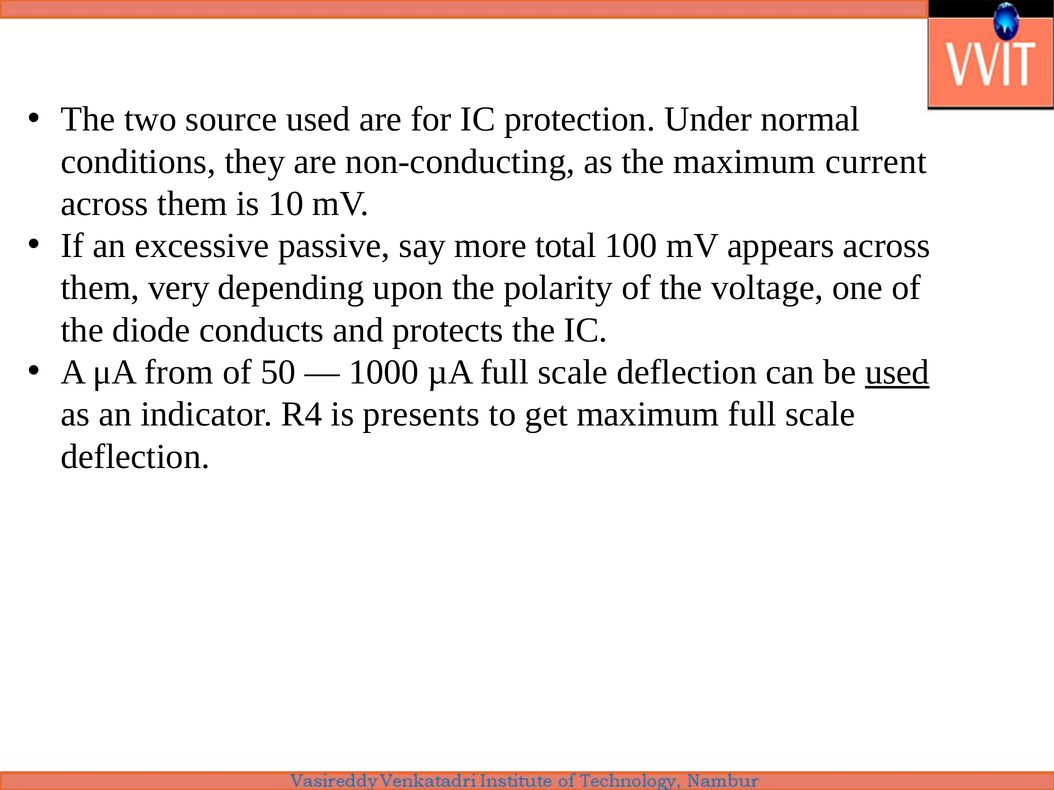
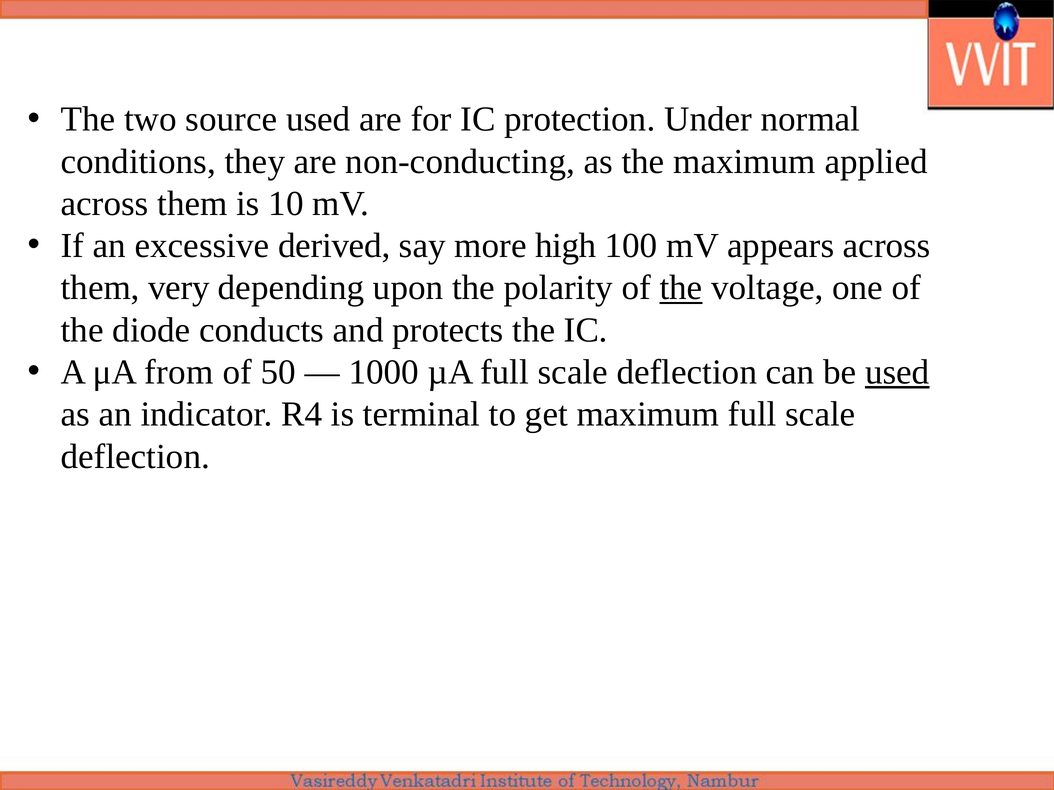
current: current -> applied (876, 162)
passive: passive -> derived (334, 246)
total: total -> high (566, 246)
the underline: none -> present (681, 288)
presents: presents -> terminal (422, 415)
